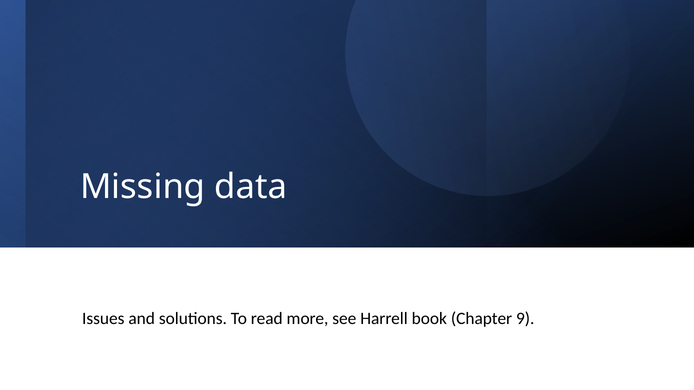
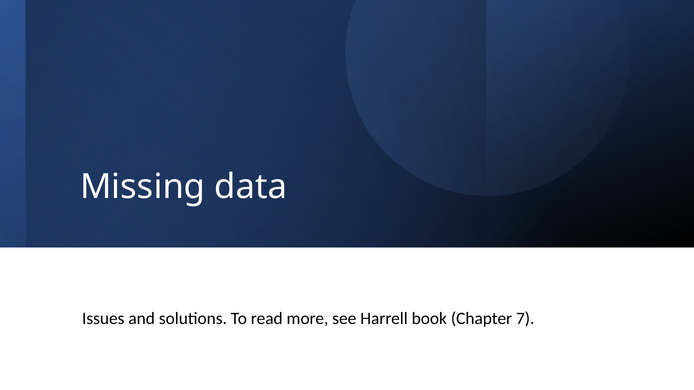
9: 9 -> 7 (525, 319)
